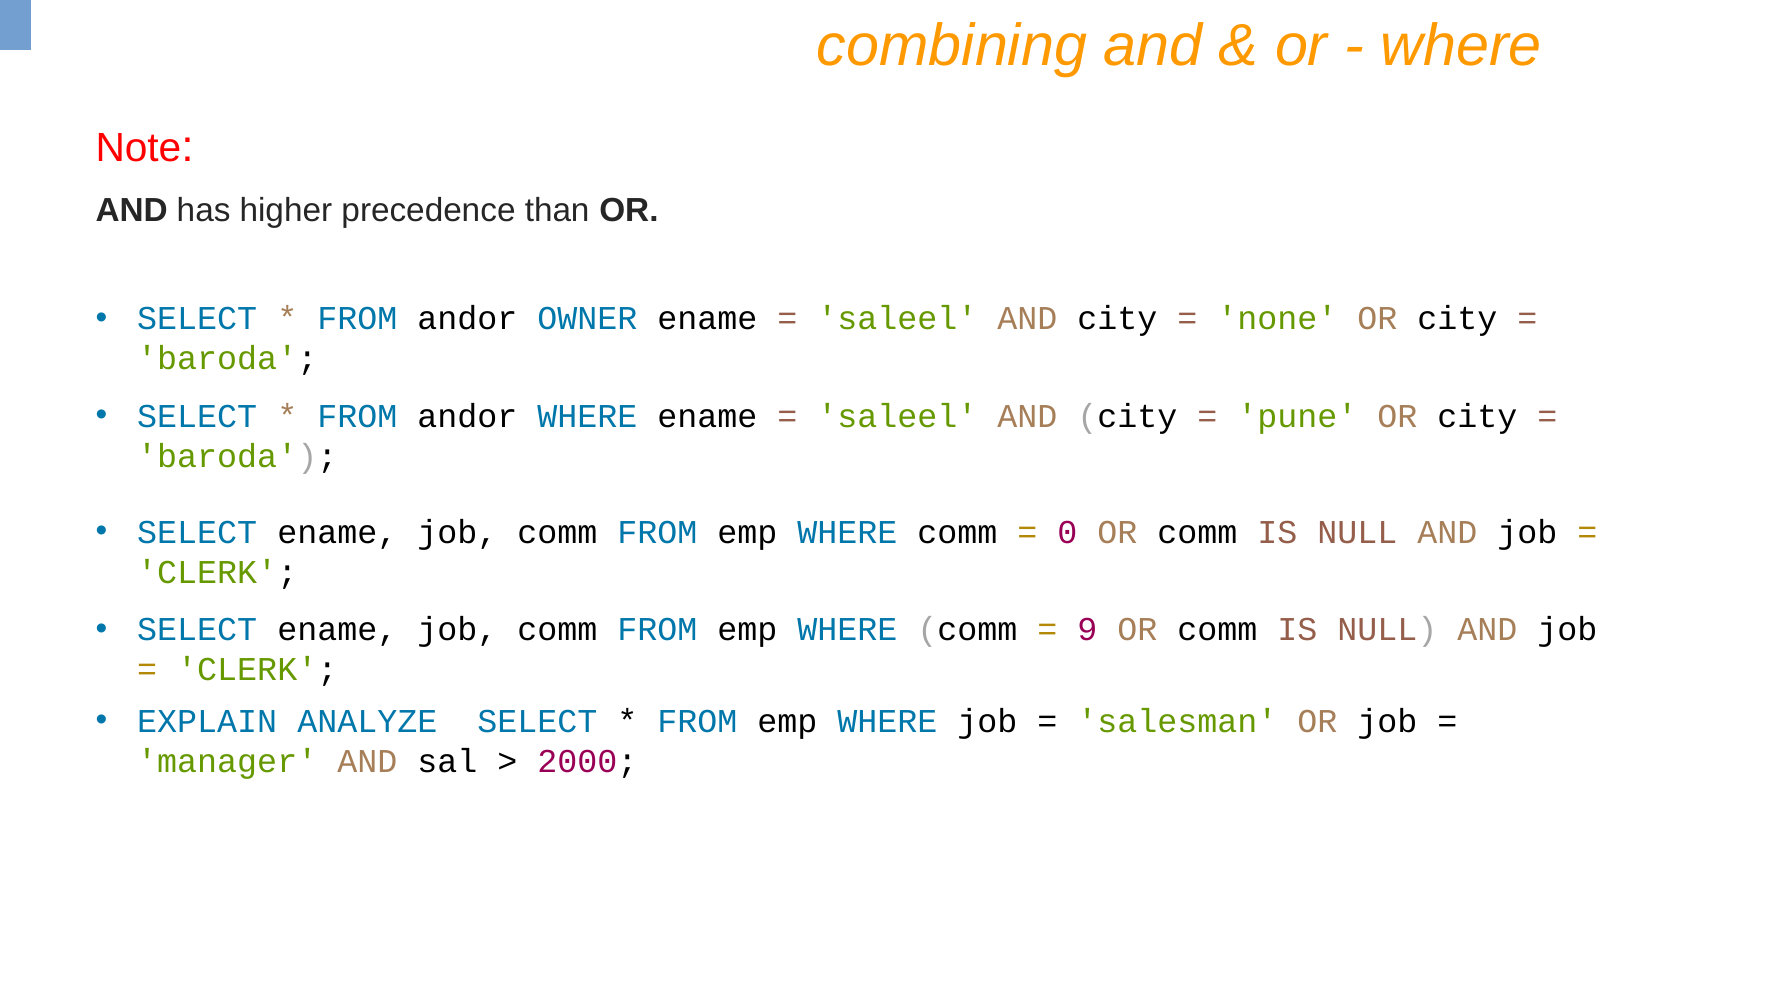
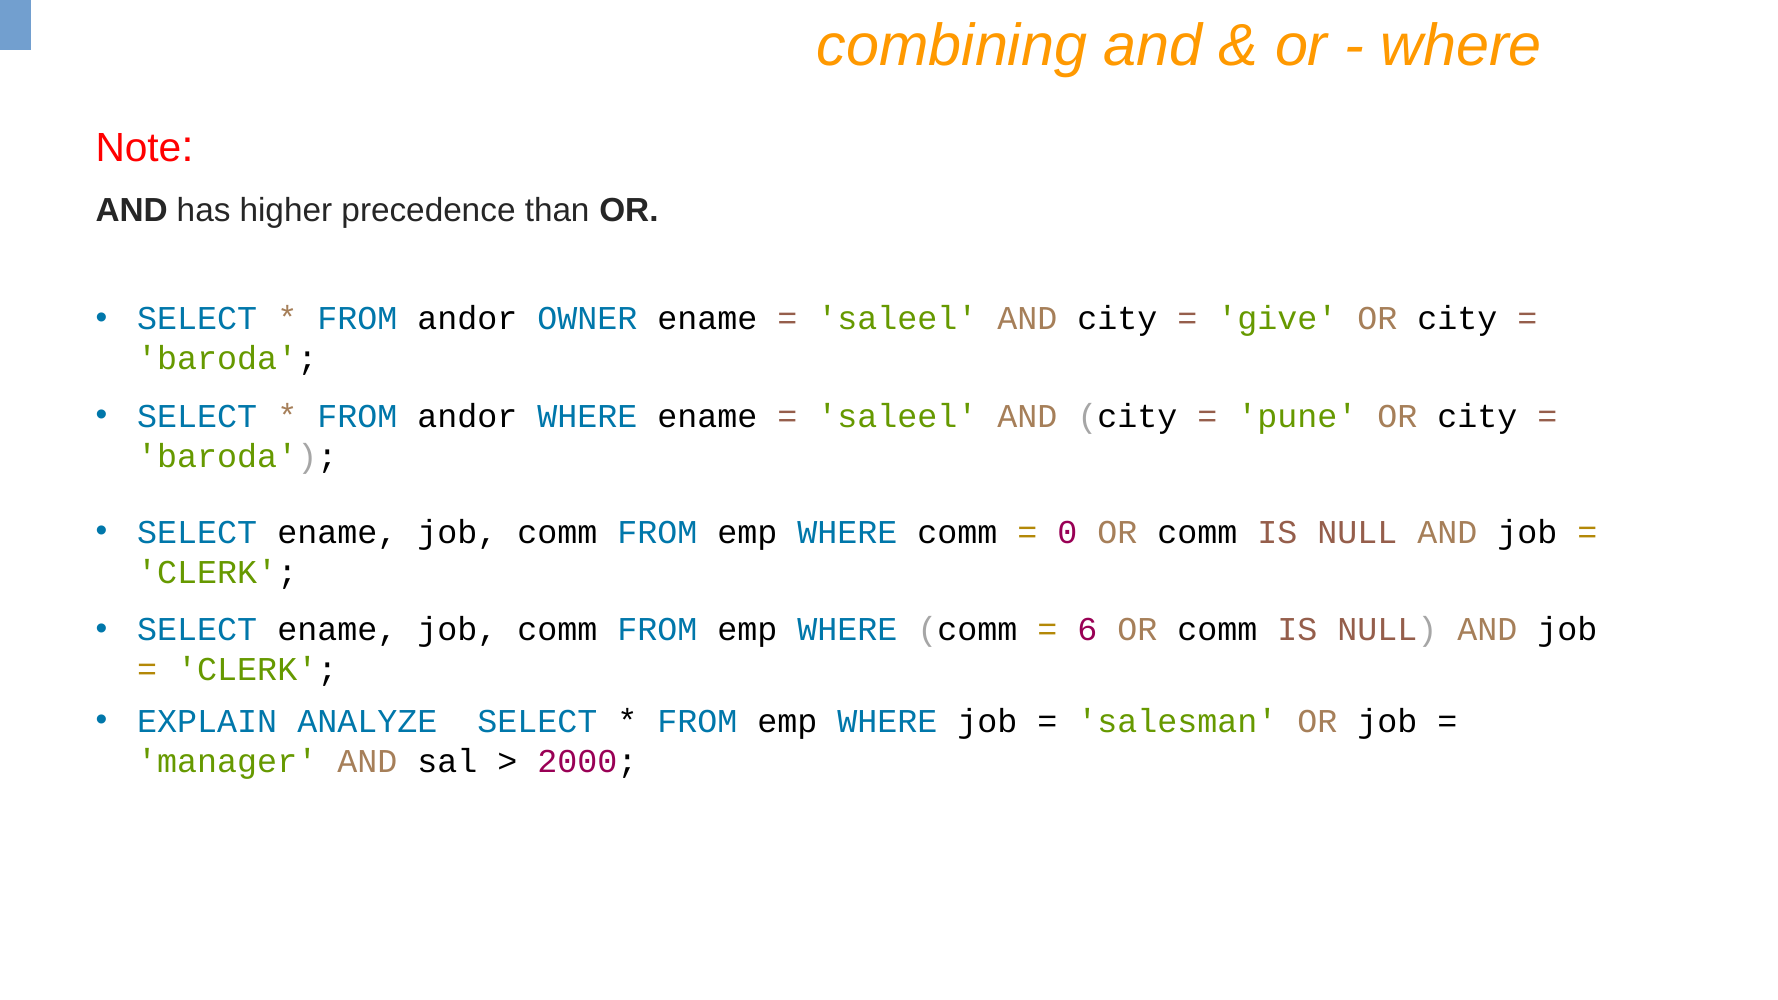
none: none -> give (1277, 319)
9: 9 -> 6 (1087, 630)
